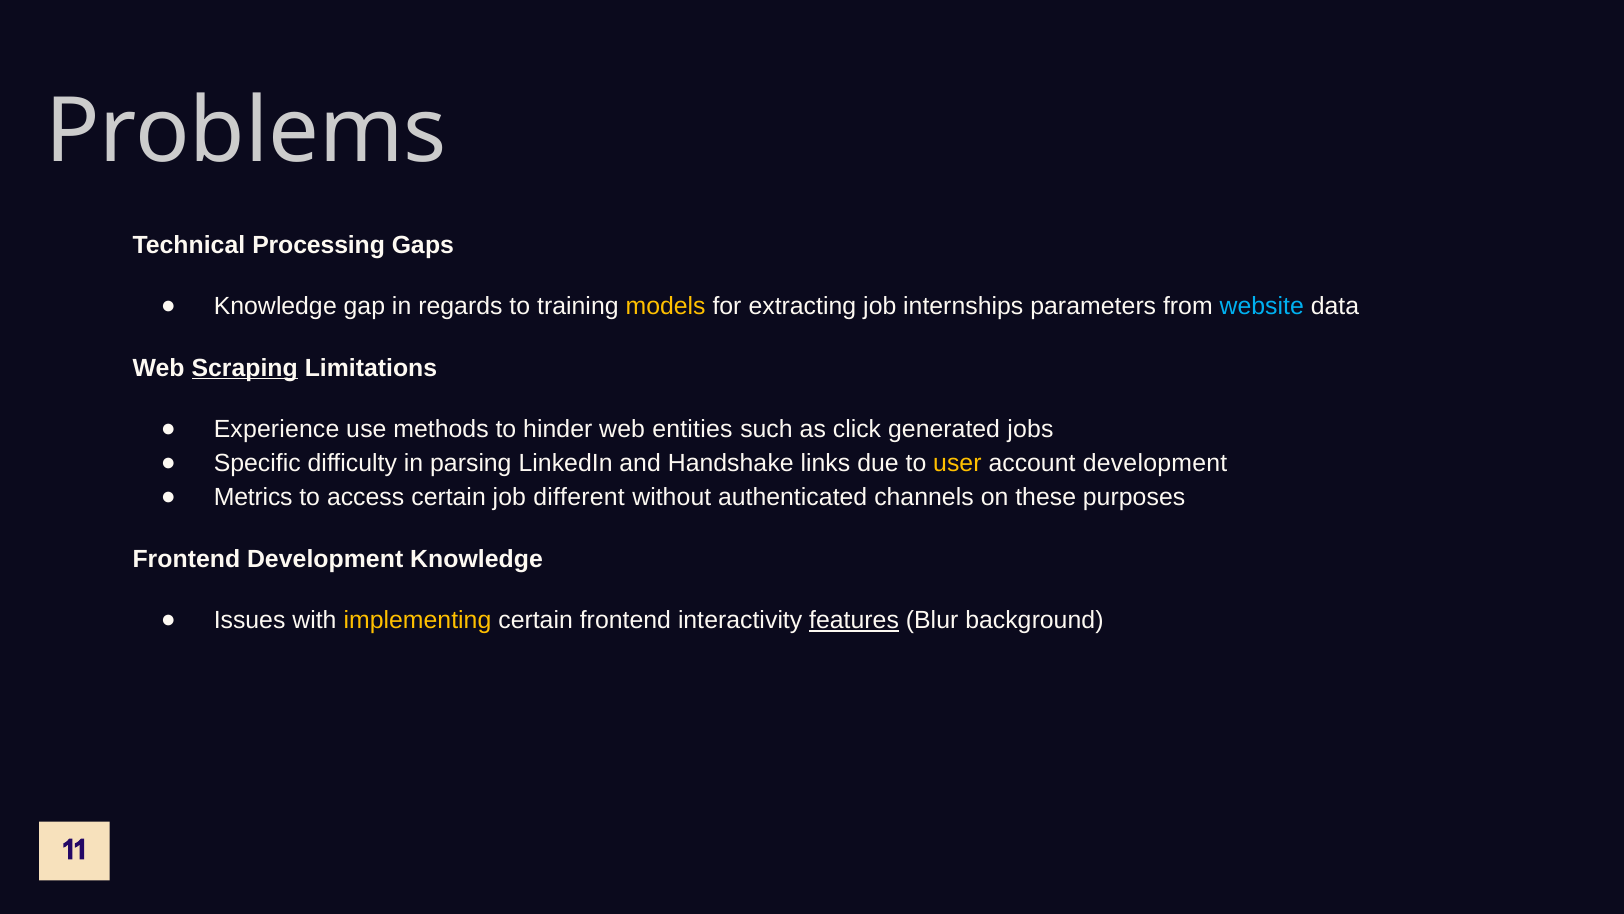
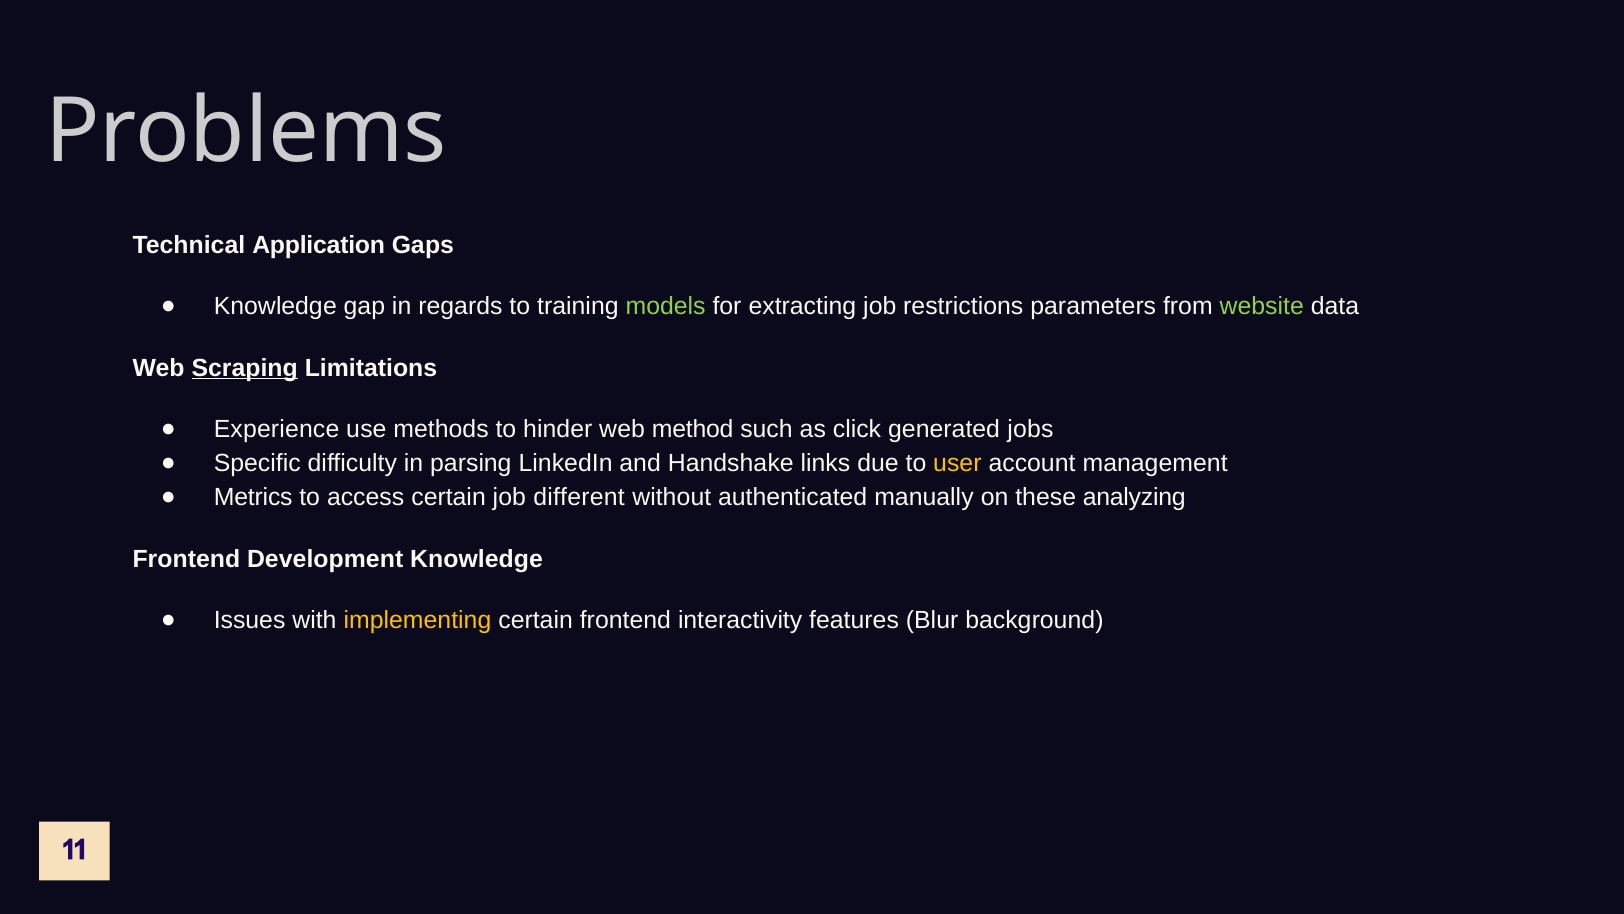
Processing: Processing -> Application (319, 245)
models colour: yellow -> light green (666, 307)
internships: internships -> restrictions (963, 307)
website colour: light blue -> light green (1262, 307)
entities: entities -> method (693, 429)
account development: development -> management (1155, 463)
channels: channels -> manually (924, 497)
purposes: purposes -> analyzing (1134, 497)
features underline: present -> none (854, 620)
